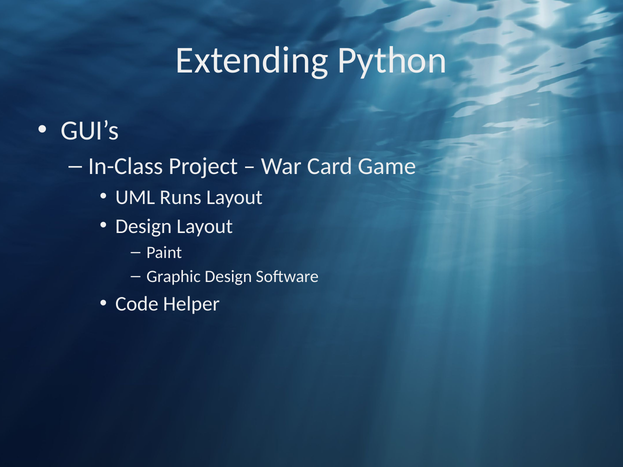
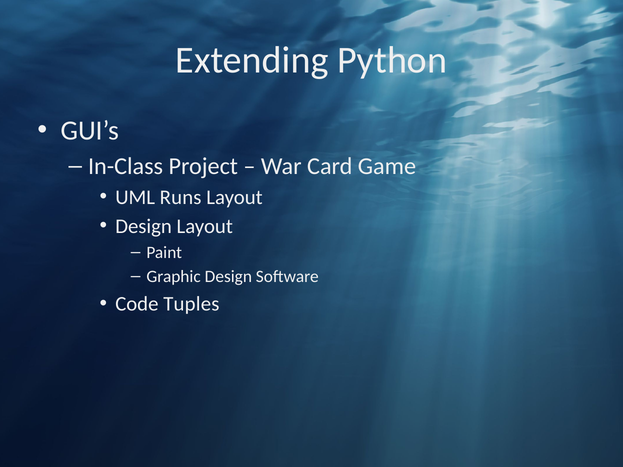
Helper: Helper -> Tuples (191, 304)
